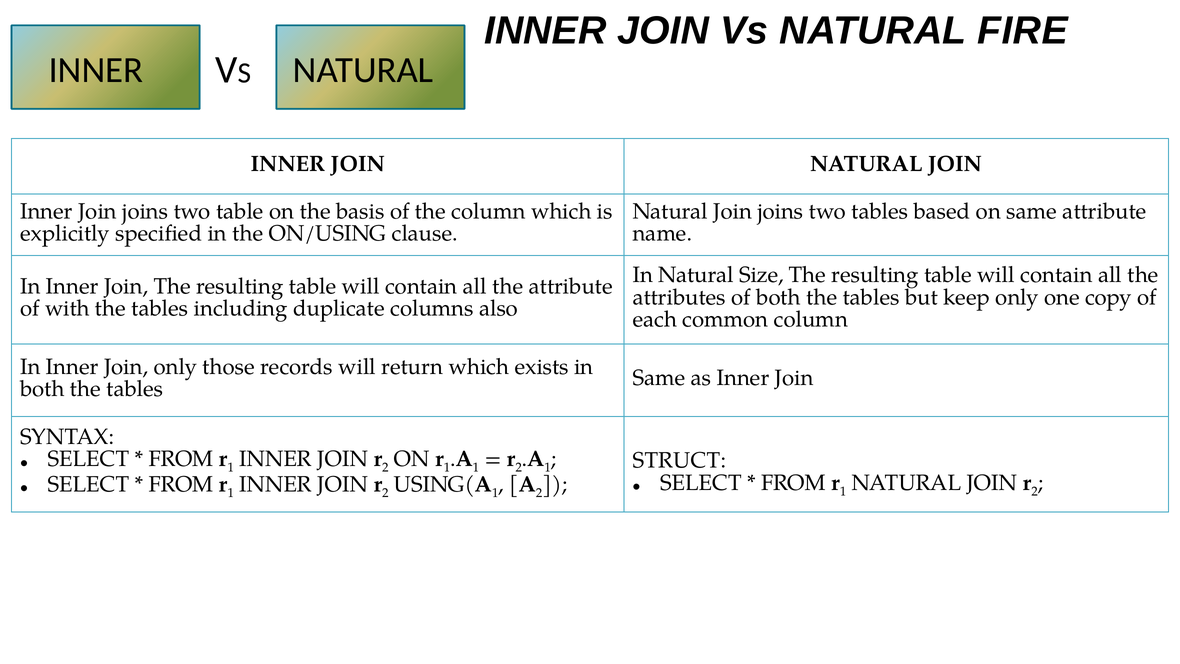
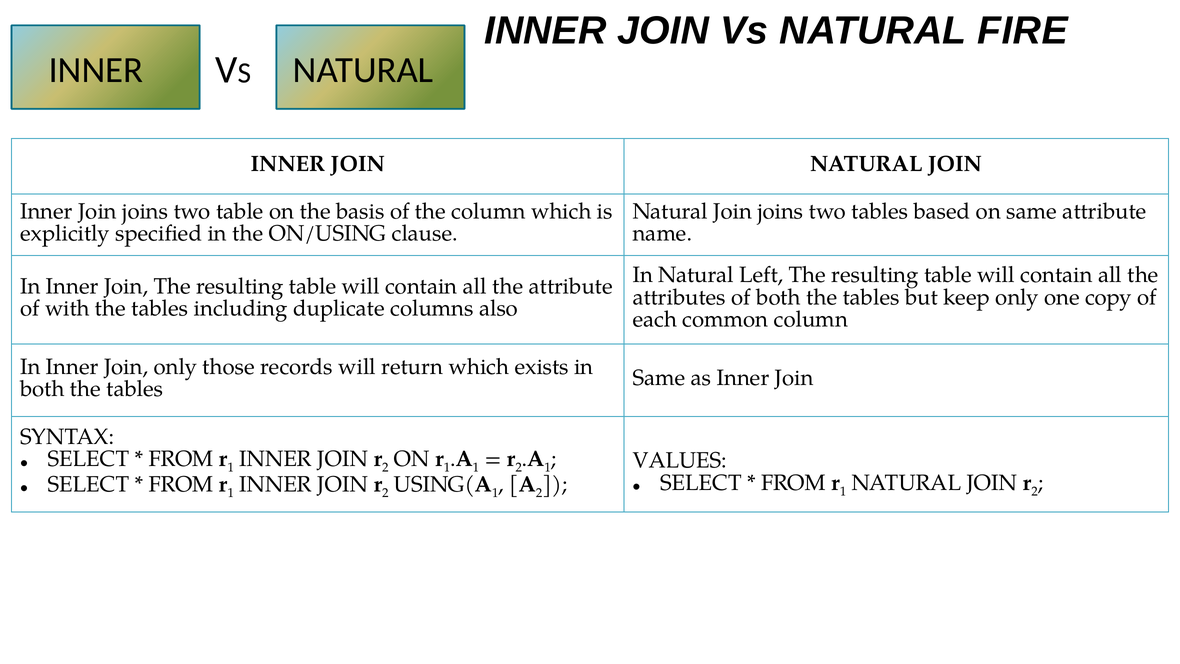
Size: Size -> Left (761, 275)
STRUCT: STRUCT -> VALUES (680, 460)
